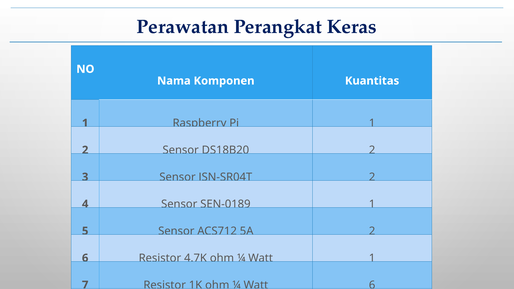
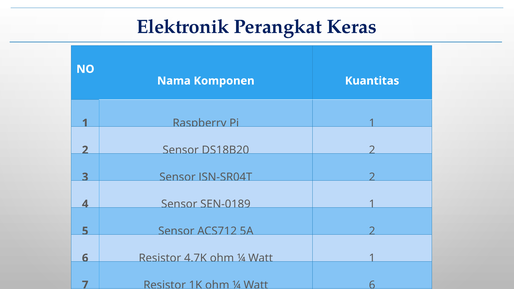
Perawatan: Perawatan -> Elektronik (183, 27)
